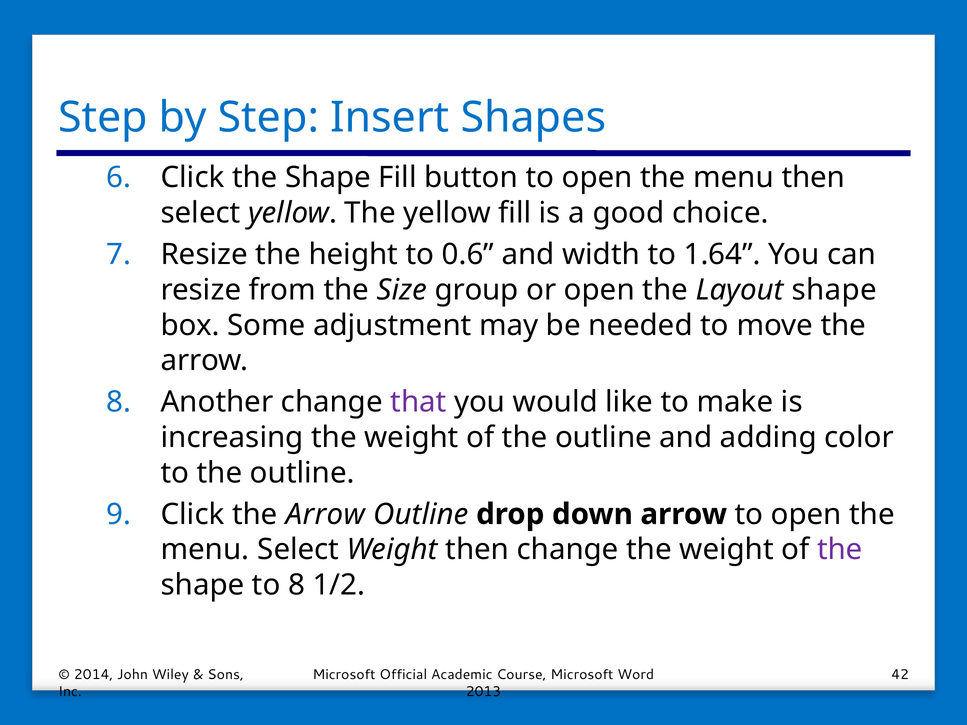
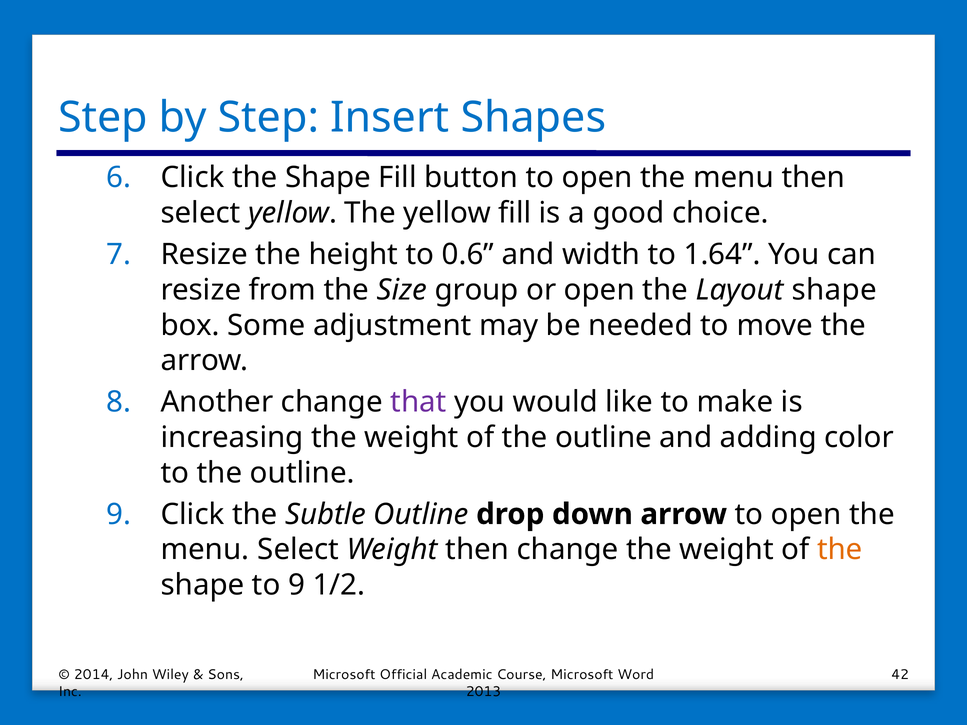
Click the Arrow: Arrow -> Subtle (326, 514)
the colour: purple -> orange (840, 550)
to 8: 8 -> 9 (297, 585)
